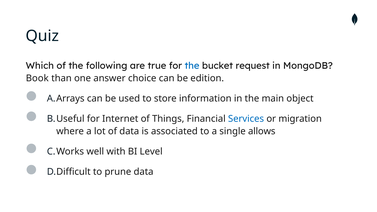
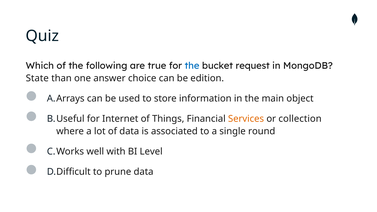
Book: Book -> State (37, 78)
Services colour: blue -> orange (246, 119)
migration: migration -> collection (300, 119)
allows: allows -> round (262, 131)
